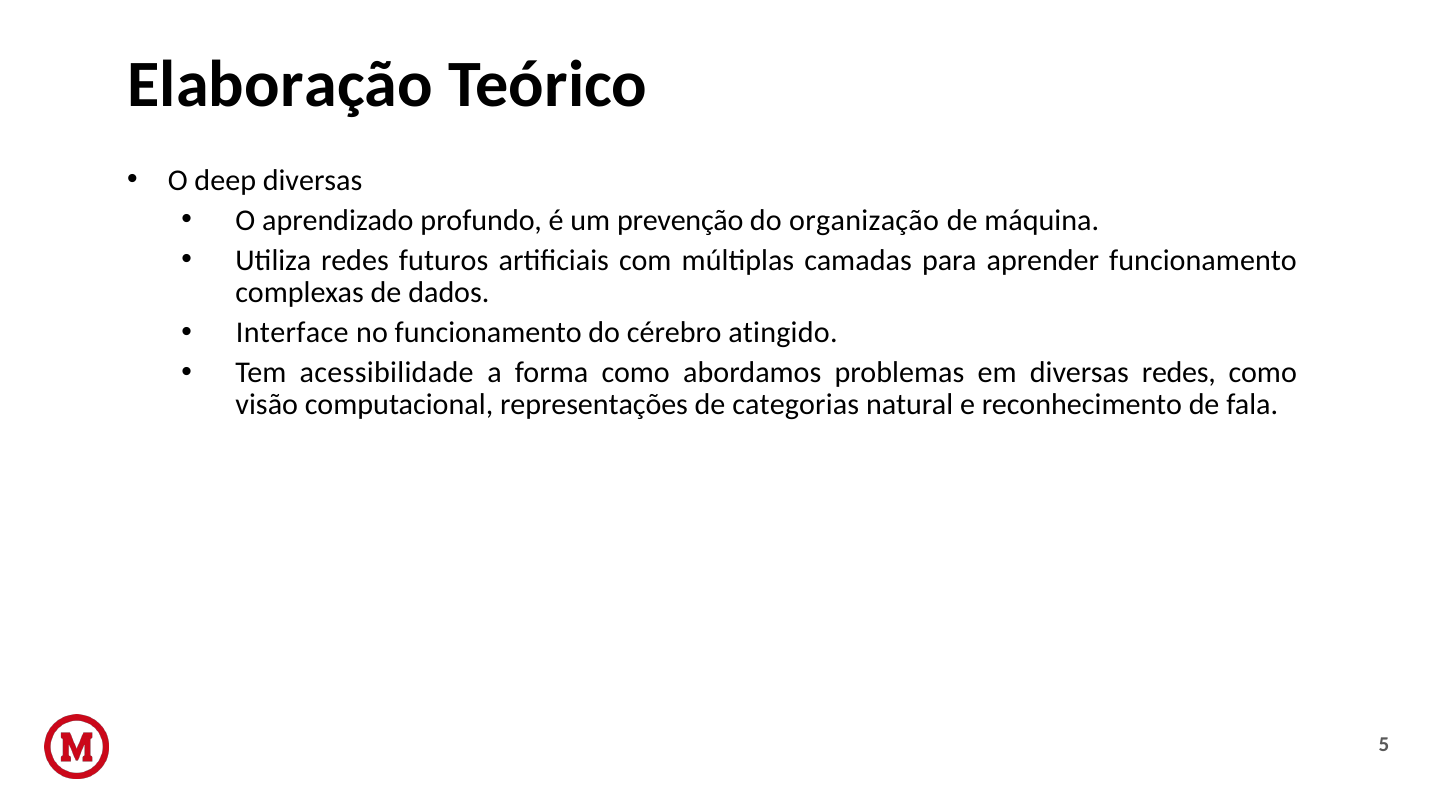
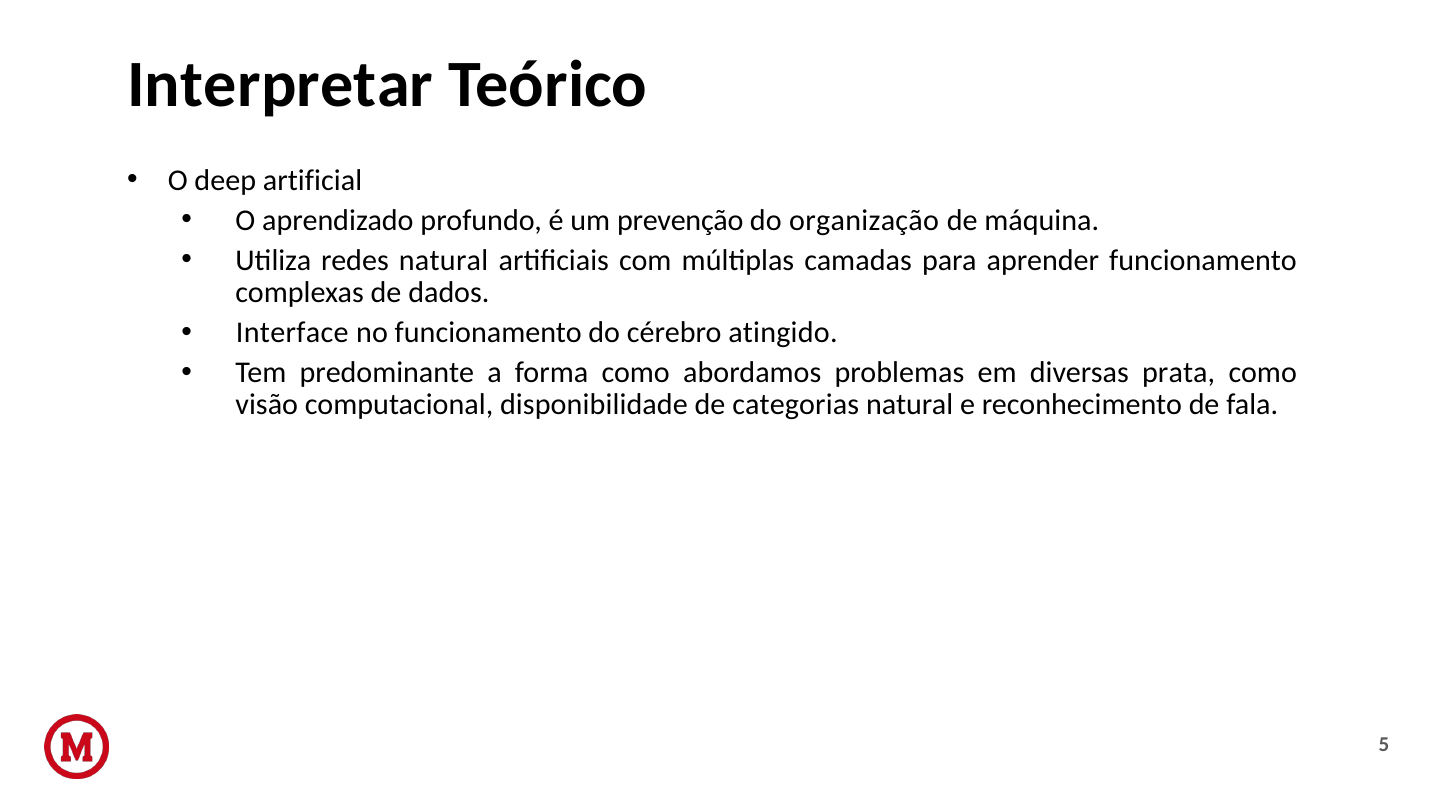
Elaboração: Elaboração -> Interpretar (280, 85)
deep diversas: diversas -> artificial (313, 180)
redes futuros: futuros -> natural (444, 260)
acessibilidade: acessibilidade -> predominante (387, 373)
diversas redes: redes -> prata (1179, 373)
representações: representações -> disponibilidade (594, 405)
